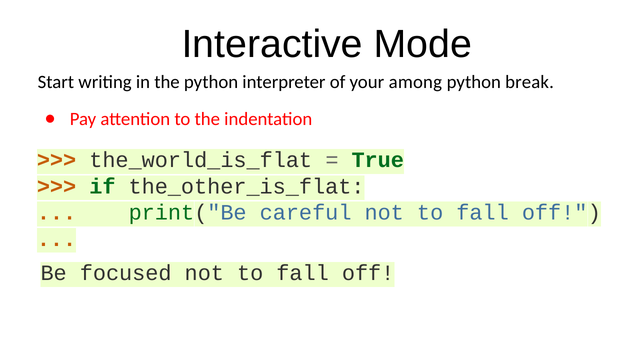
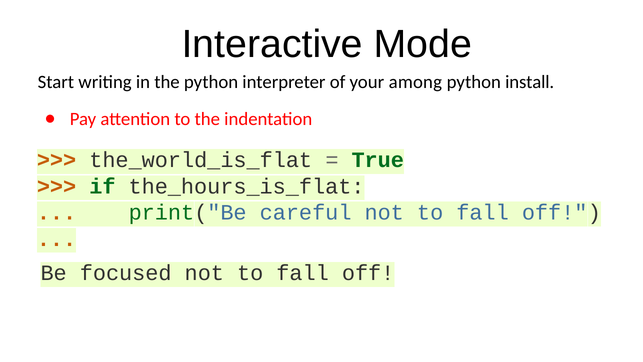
break: break -> install (530, 82)
the_other_is_flat: the_other_is_flat -> the_hours_is_flat (247, 186)
